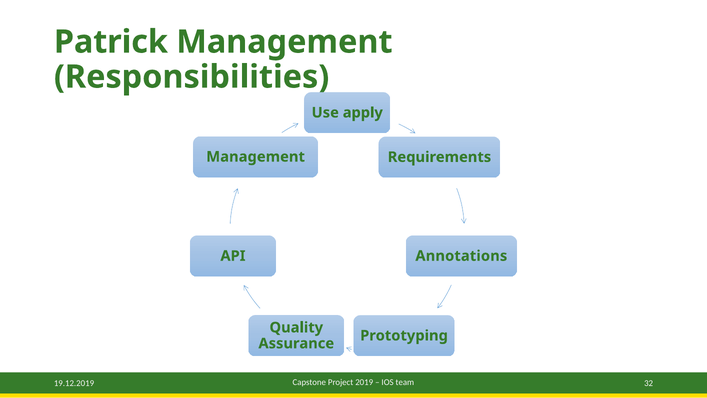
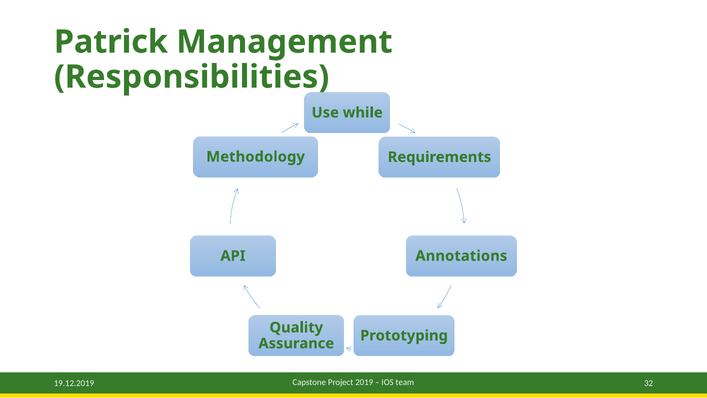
apply: apply -> while (363, 113)
Management: Management -> Methodology (256, 157)
